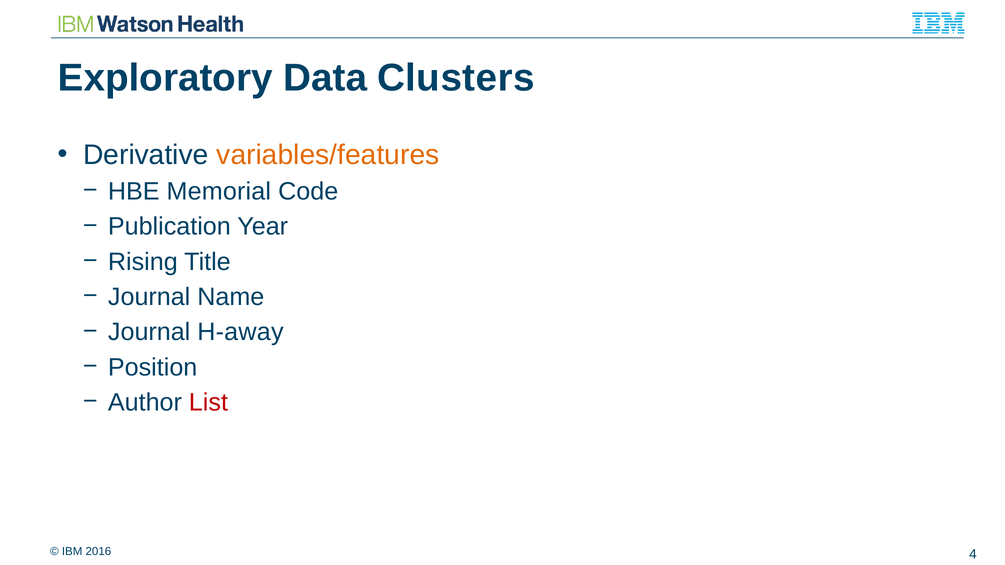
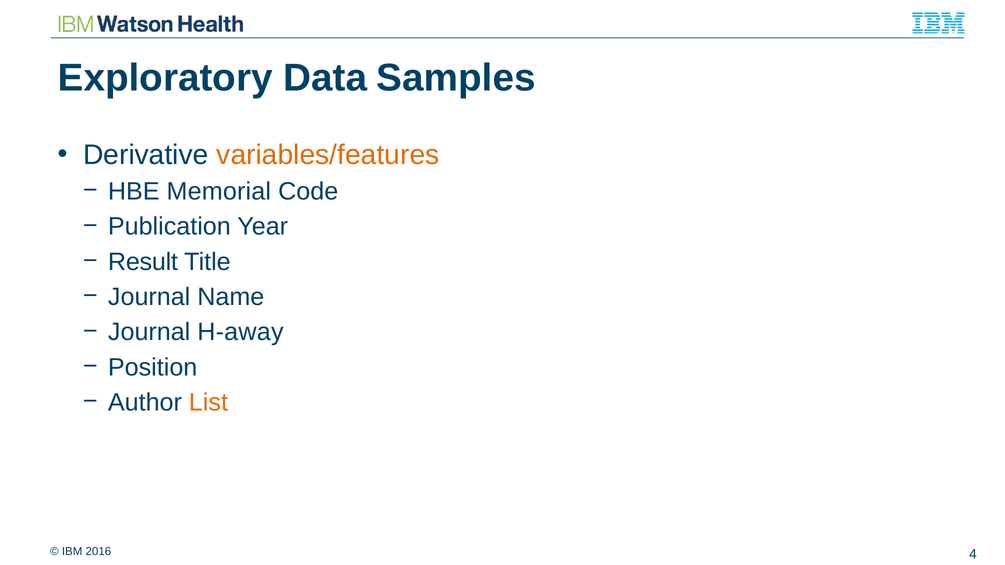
Clusters: Clusters -> Samples (456, 78)
Rising: Rising -> Result (143, 262)
List colour: red -> orange (208, 403)
